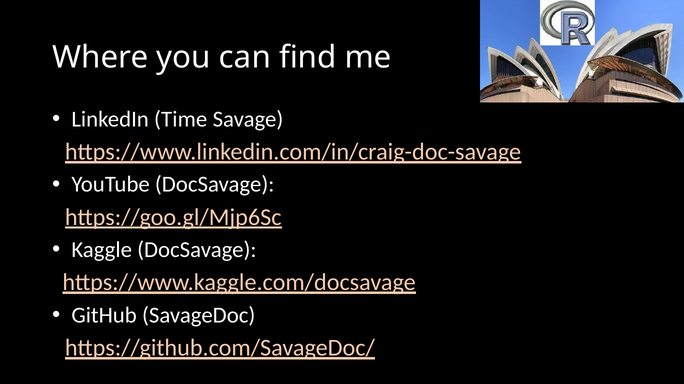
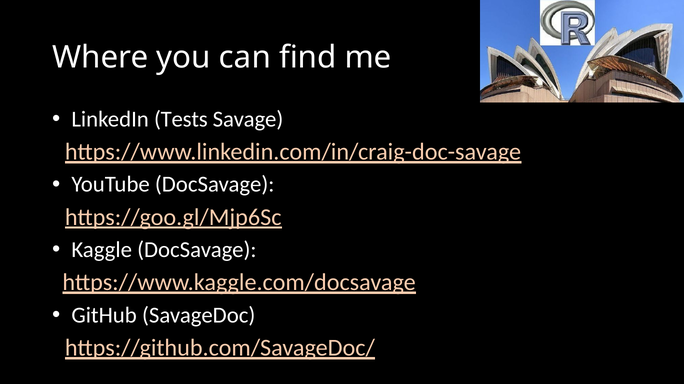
Time: Time -> Tests (181, 119)
